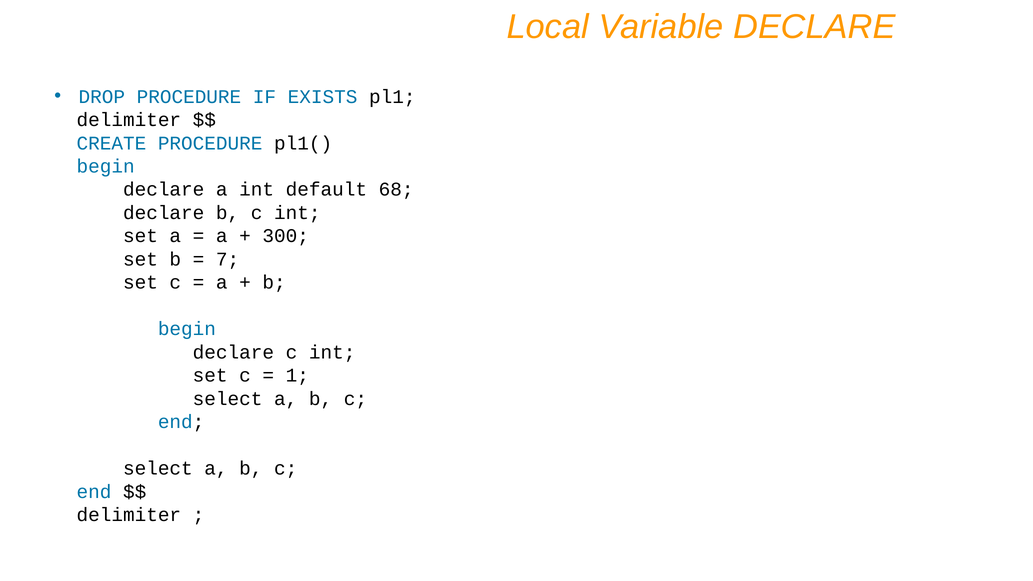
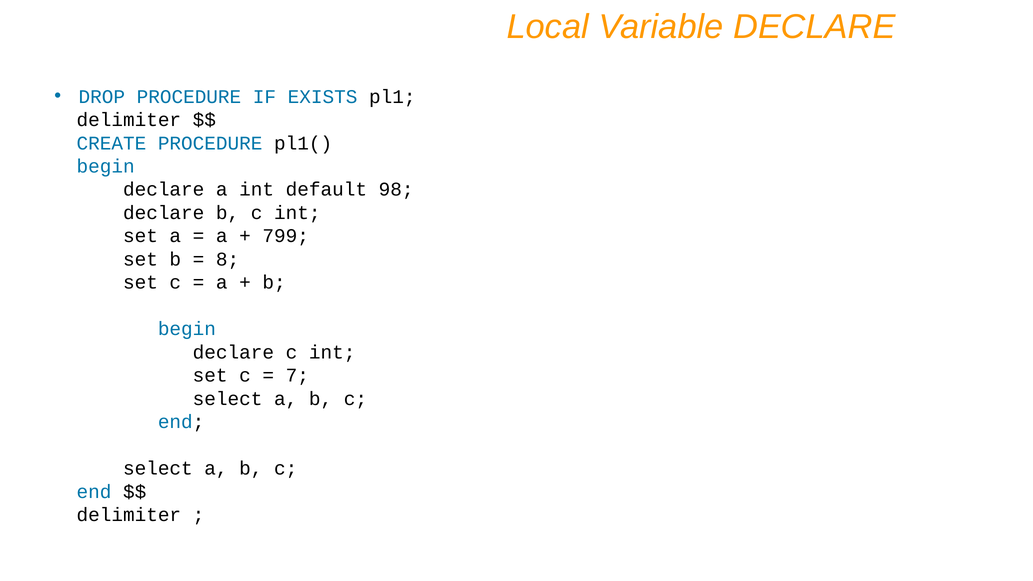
68: 68 -> 98 (396, 190)
300: 300 -> 799 (286, 236)
7: 7 -> 8 (228, 259)
1: 1 -> 7 (297, 376)
